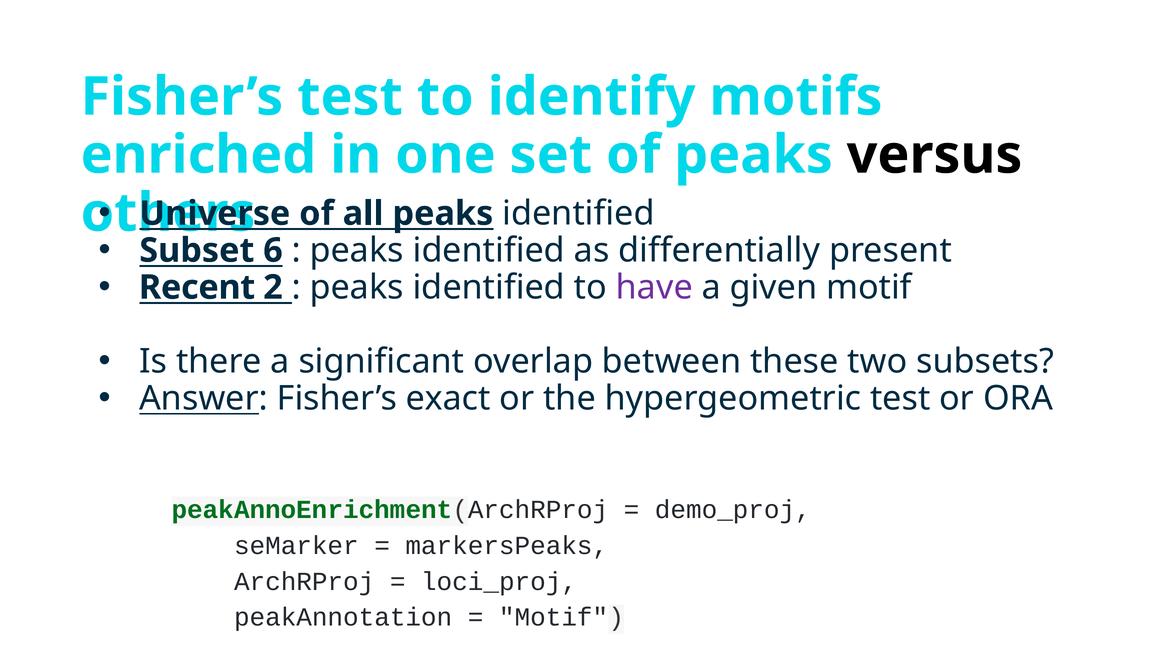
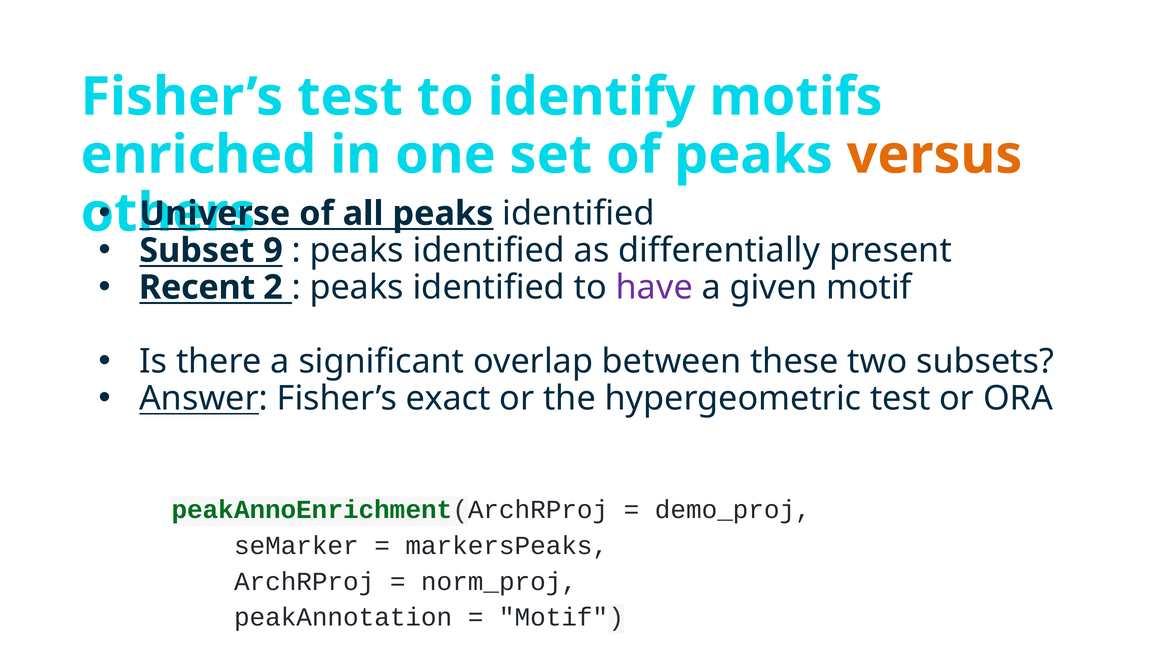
versus colour: black -> orange (935, 155)
6: 6 -> 9 (273, 250)
loci_proj: loci_proj -> norm_proj (499, 581)
